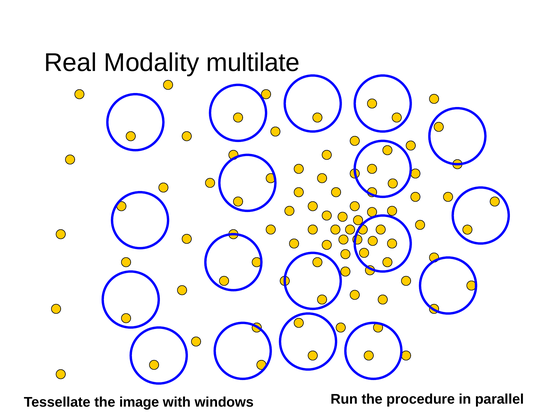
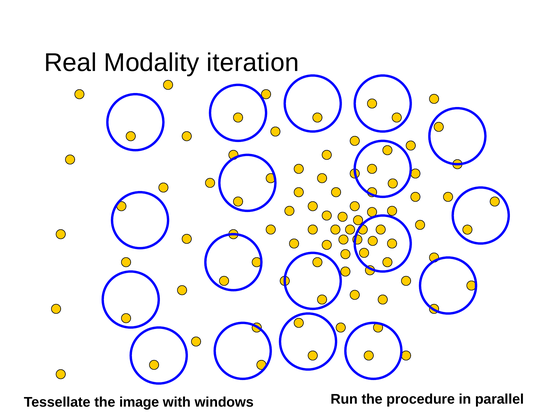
multilate: multilate -> iteration (253, 63)
